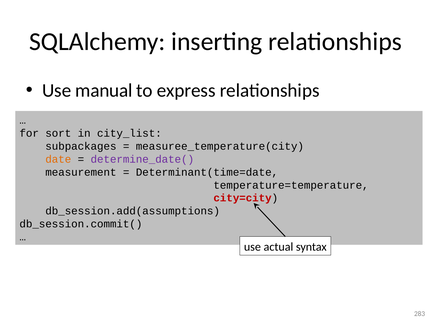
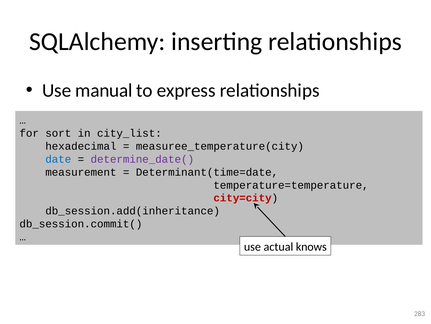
subpackages: subpackages -> hexadecimal (81, 146)
date colour: orange -> blue (58, 159)
db_session.add(assumptions: db_session.add(assumptions -> db_session.add(inheritance (133, 211)
syntax: syntax -> knows (311, 246)
